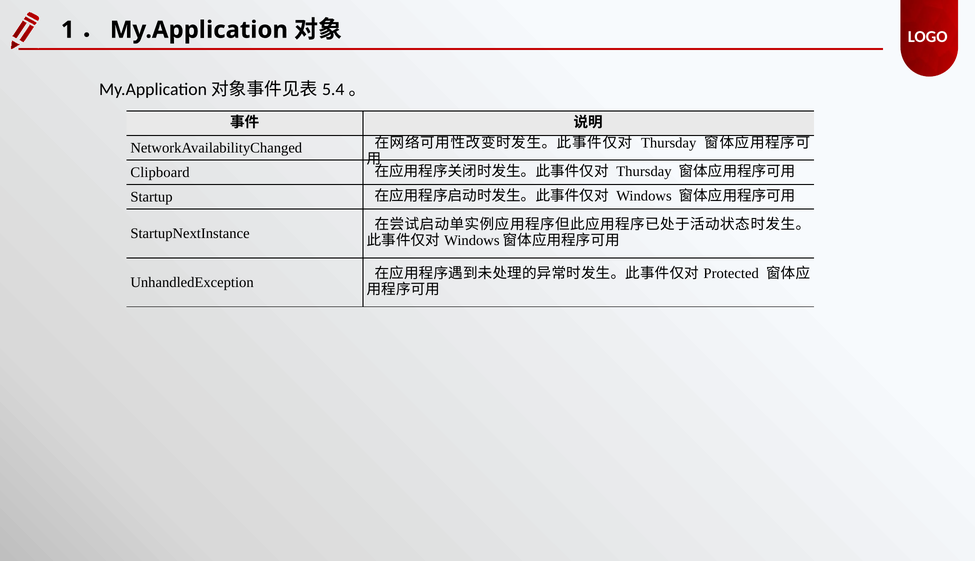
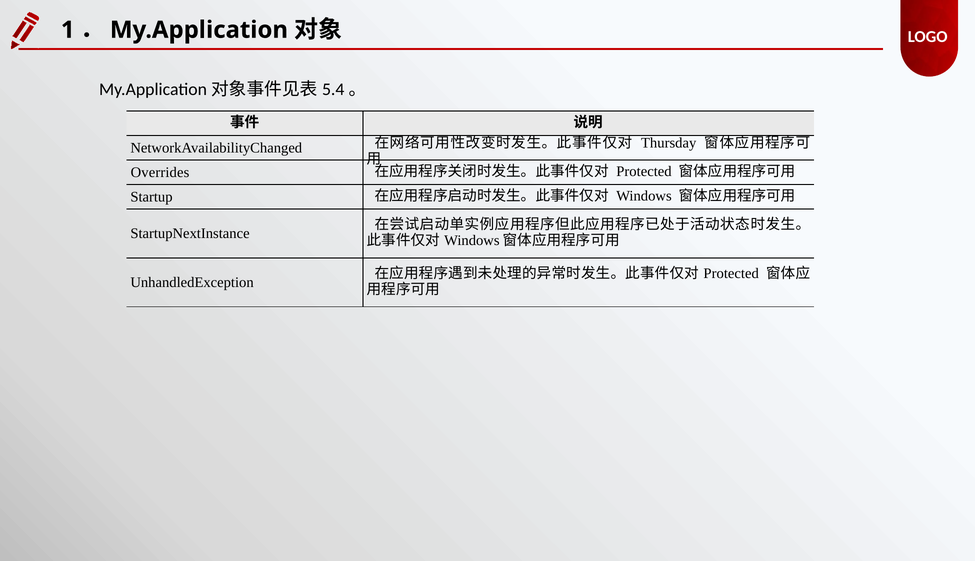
Clipboard: Clipboard -> Overrides (160, 173)
Thursday: Thursday -> Protected (644, 171)
